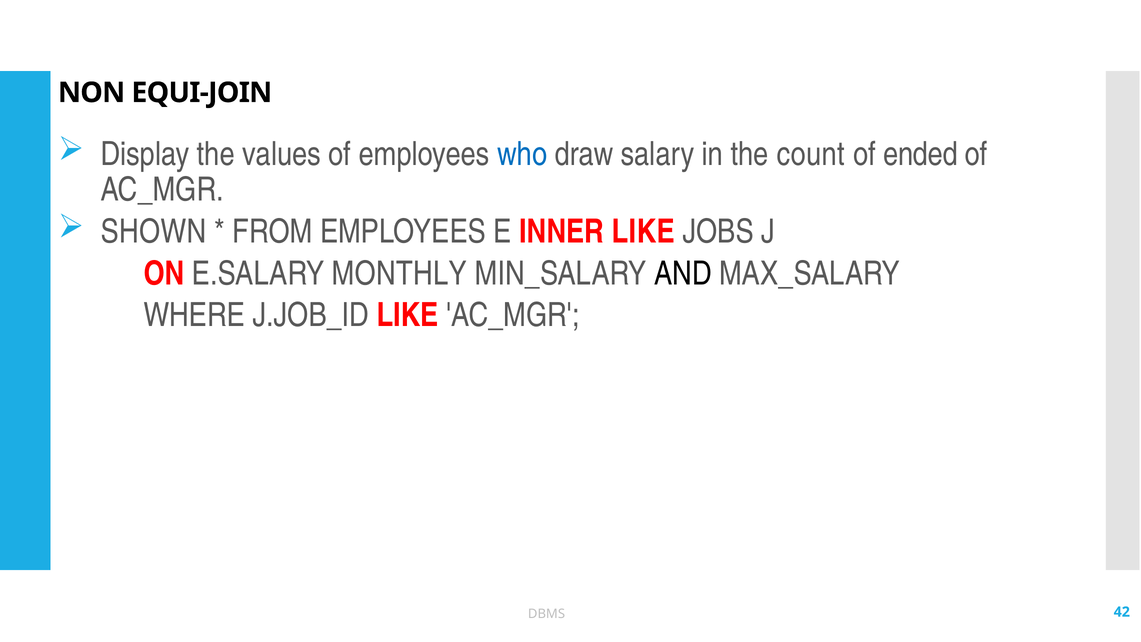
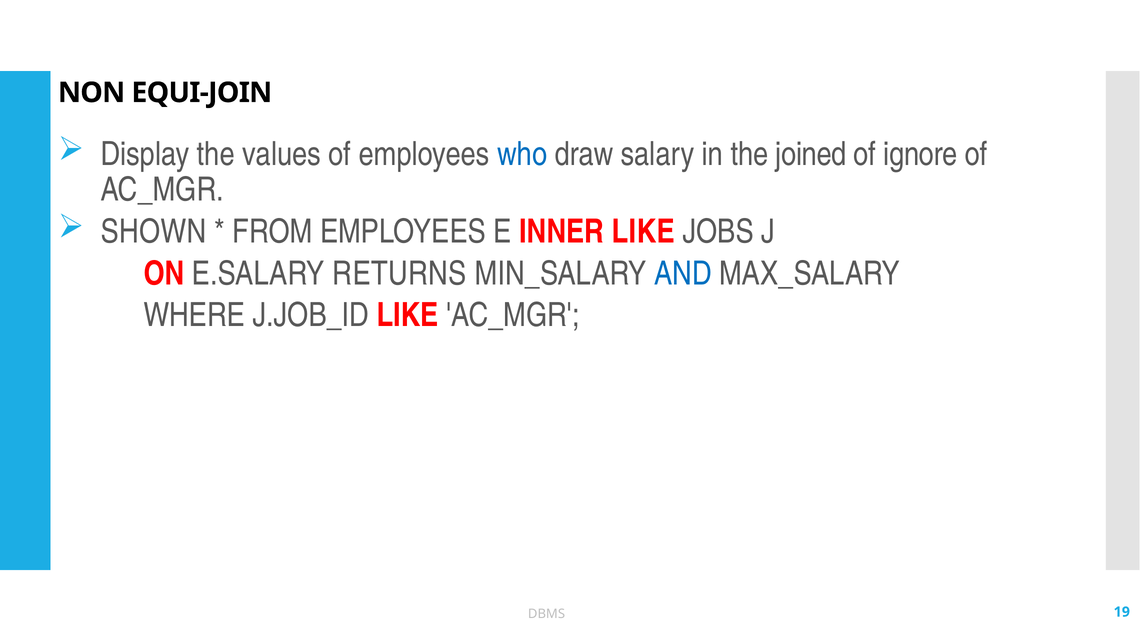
count: count -> joined (811, 154)
ended: ended -> ignore (921, 154)
MONTHLY: MONTHLY -> RETURNS (399, 273)
AND colour: black -> blue (683, 273)
42: 42 -> 19 (1122, 612)
